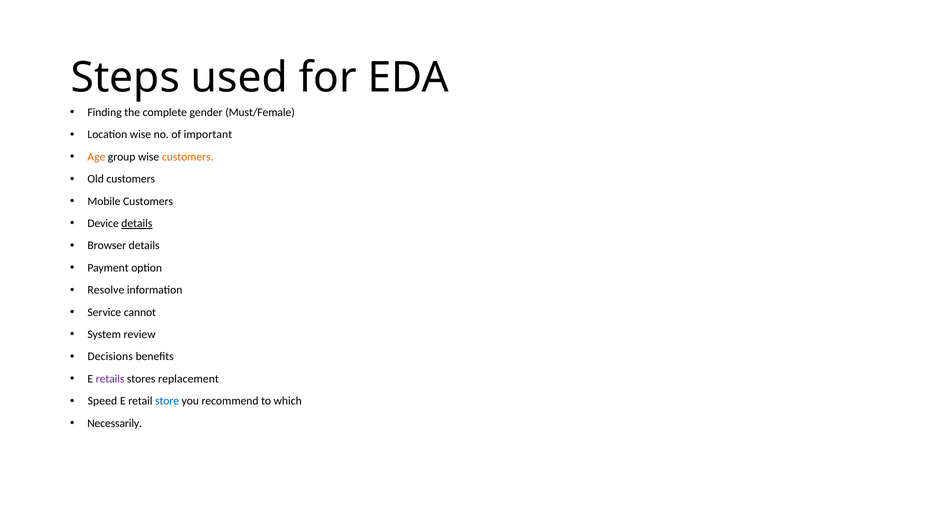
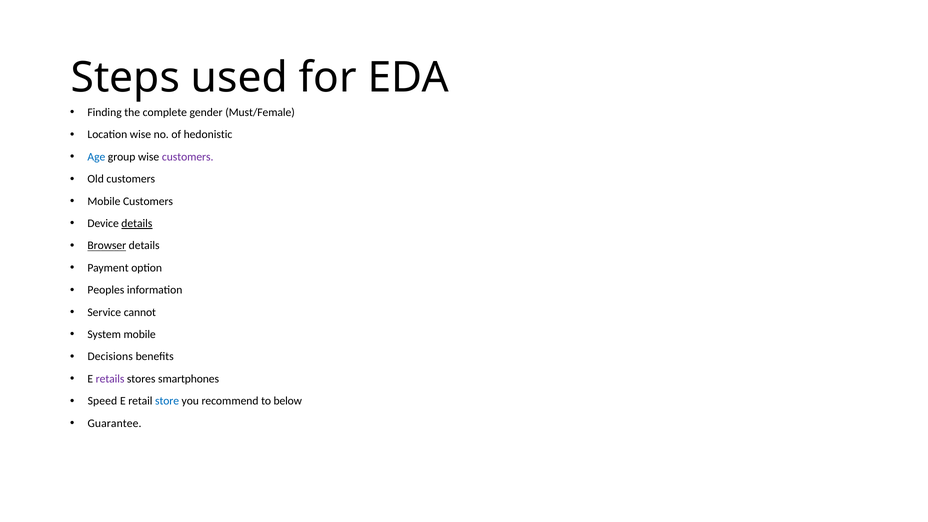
important: important -> hedonistic (208, 135)
Age colour: orange -> blue (96, 157)
customers colour: orange -> purple (188, 157)
Browser underline: none -> present (107, 246)
Resolve: Resolve -> Peoples (106, 290)
System review: review -> mobile (140, 334)
replacement: replacement -> smartphones (189, 379)
which: which -> below (288, 401)
Necessarily: Necessarily -> Guarantee (115, 423)
